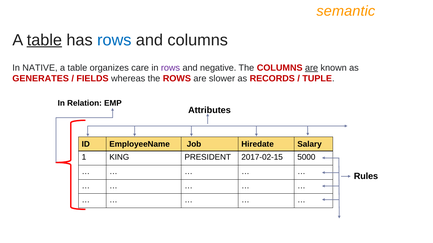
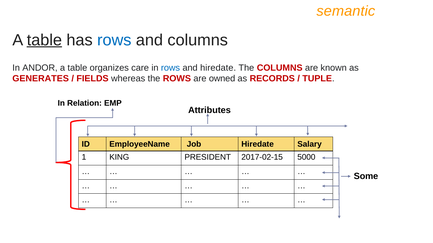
NATIVE: NATIVE -> ANDOR (40, 68)
rows colour: purple -> blue (170, 68)
and negative: negative -> hiredate (218, 68)
are underline: present -> none (312, 68)
slower: slower -> owned (222, 79)
Rules: Rules -> Some (366, 177)
